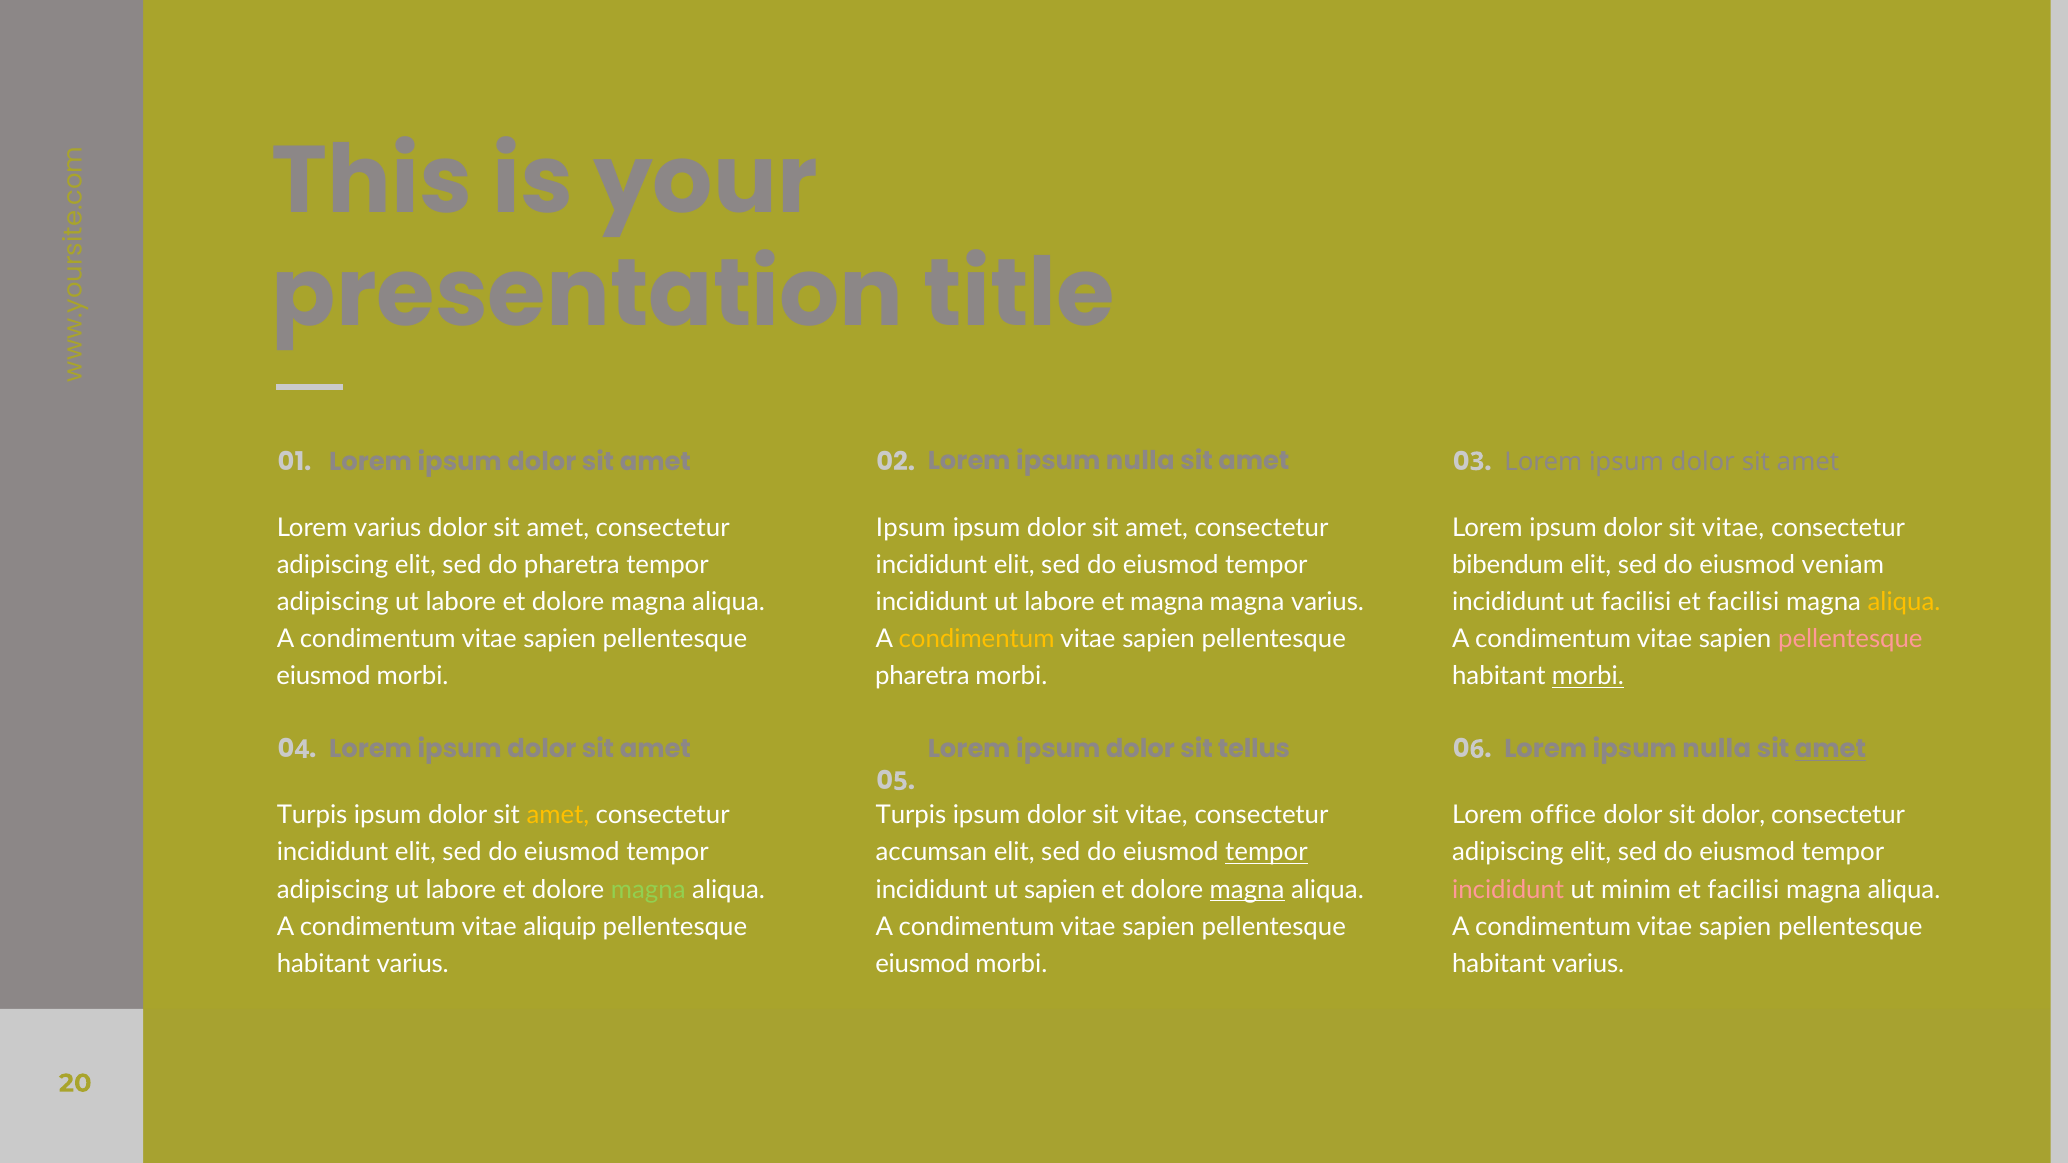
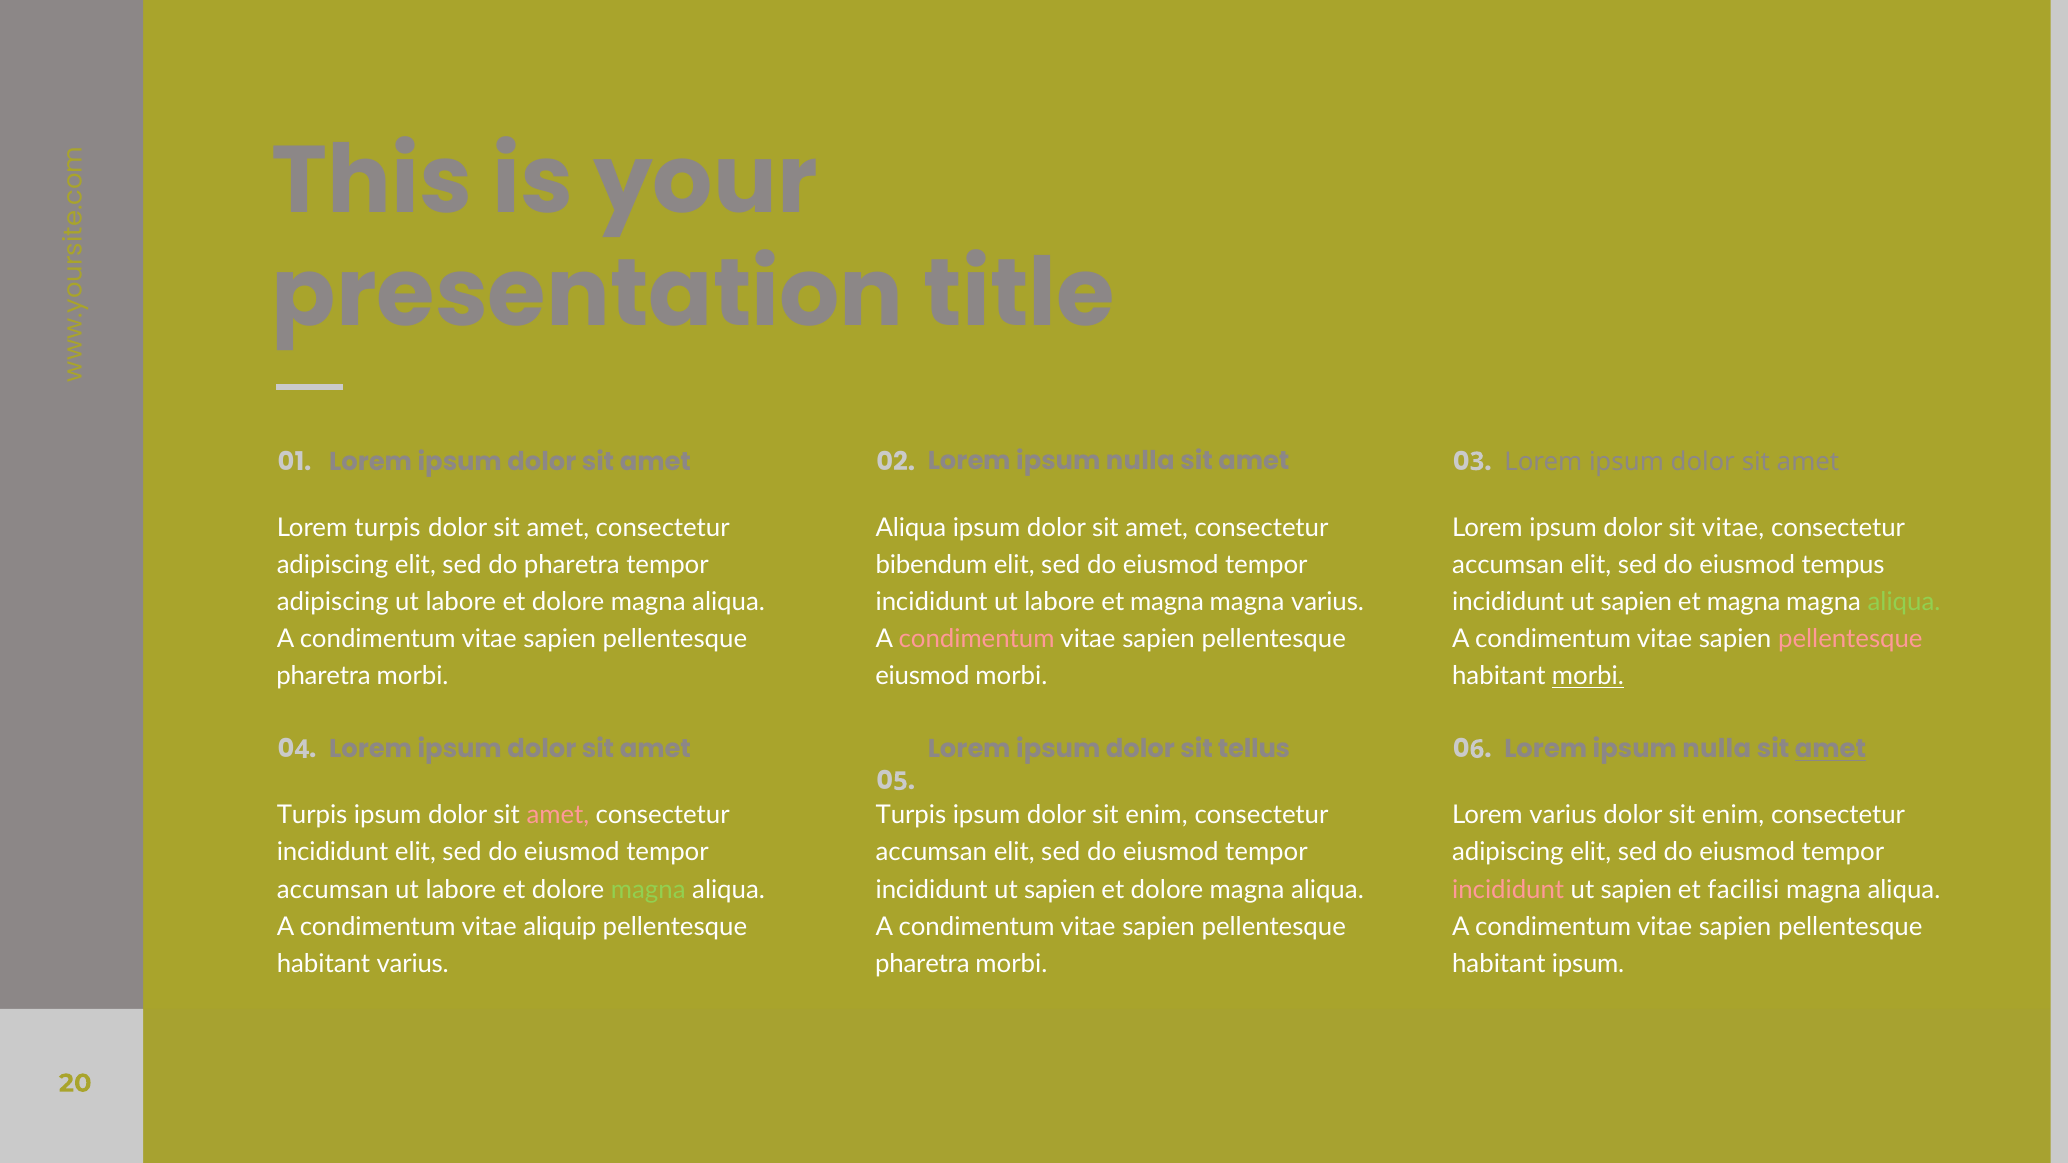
Lorem varius: varius -> turpis (388, 528)
Ipsum: Ipsum -> Aliqua (911, 528)
incididunt: incididunt -> bibendum (931, 565)
bibendum: bibendum -> accumsan (1508, 565)
veniam: veniam -> tempus (1843, 565)
facilisi: facilisi -> sapien (1636, 602)
facilisi: facilisi -> magna (1744, 602)
aliqua colour: yellow -> light green (1904, 602)
condimentum colour: yellow -> pink (977, 639)
eiusmod: eiusmod -> pharetra (324, 676)
pharetra: pharetra -> eiusmod (922, 676)
amet colour: yellow -> pink (558, 815)
vitae: vitae -> enim (1157, 815)
Lorem office: office -> varius (1563, 815)
dolor: dolor -> enim (1733, 815)
tempor underline: present -> none (1266, 853)
adipiscing: adipiscing -> accumsan (333, 890)
magna underline: present -> none (1247, 890)
minim: minim -> sapien (1636, 890)
eiusmod: eiusmod -> pharetra (922, 964)
varius: varius -> ipsum (1588, 964)
